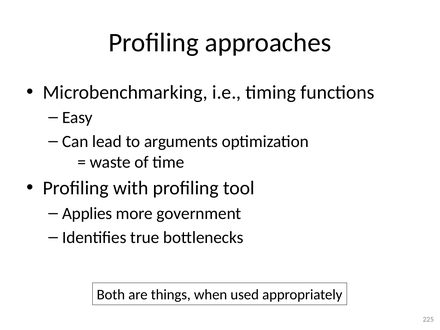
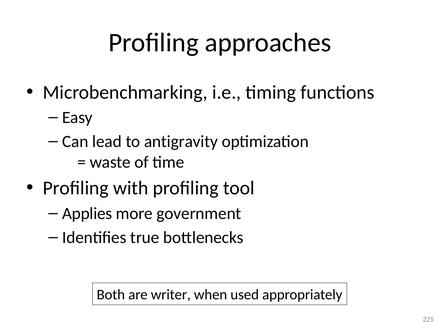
arguments: arguments -> antigravity (181, 142)
things: things -> writer (171, 295)
